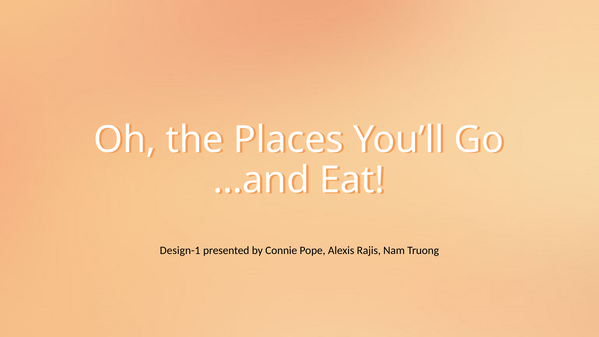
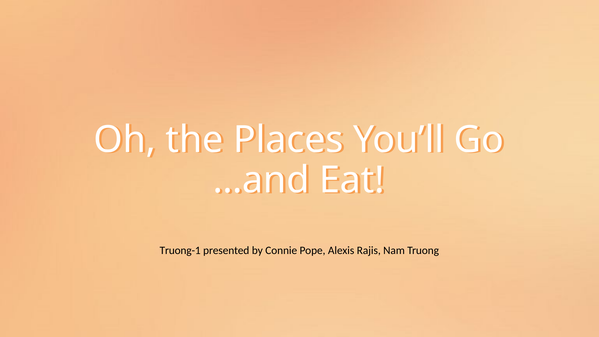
Design-1: Design-1 -> Truong-1 (180, 251)
